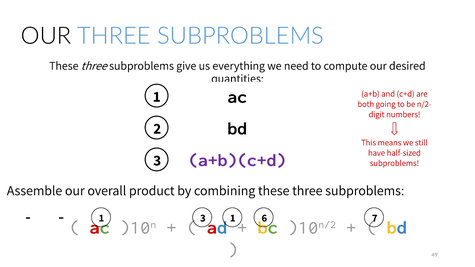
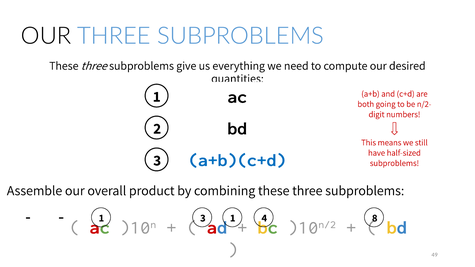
a+b)(c+d colour: purple -> blue (237, 160)
6: 6 -> 4 (264, 218)
7: 7 -> 8 (375, 218)
